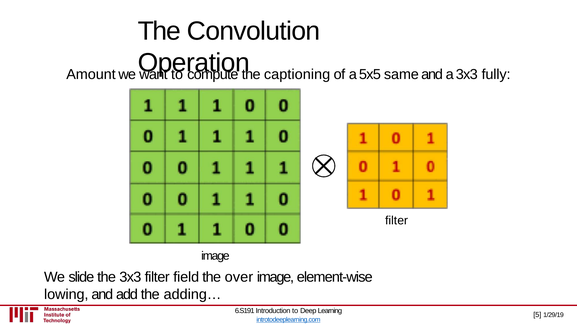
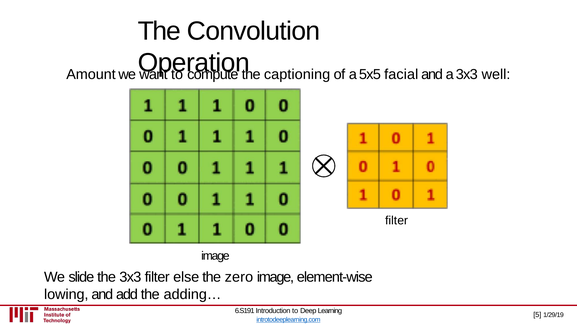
same: same -> facial (401, 75)
fully: fully -> well (496, 75)
field: field -> else (186, 278)
over: over -> zero (239, 278)
